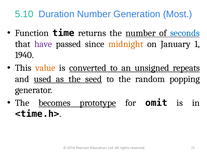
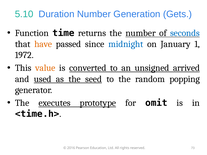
Most: Most -> Gets (177, 14)
have colour: purple -> orange (43, 44)
midnight colour: orange -> blue (126, 44)
1940: 1940 -> 1972 (24, 55)
repeats: repeats -> arrived (186, 68)
becomes: becomes -> executes (55, 103)
